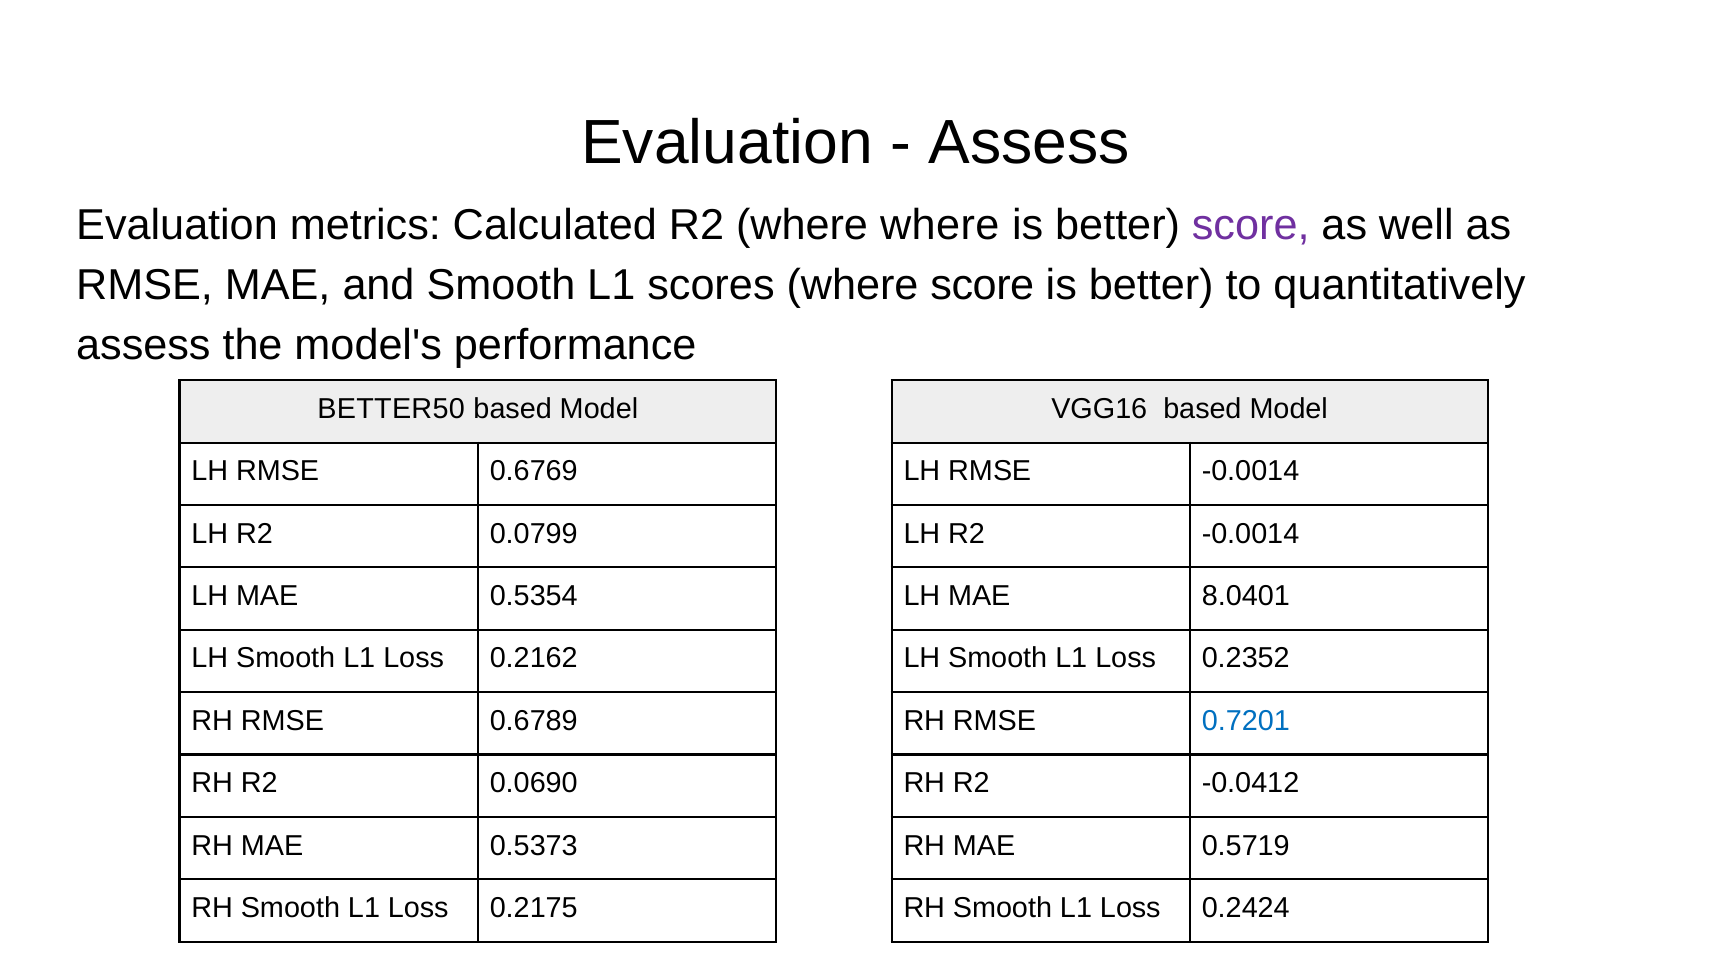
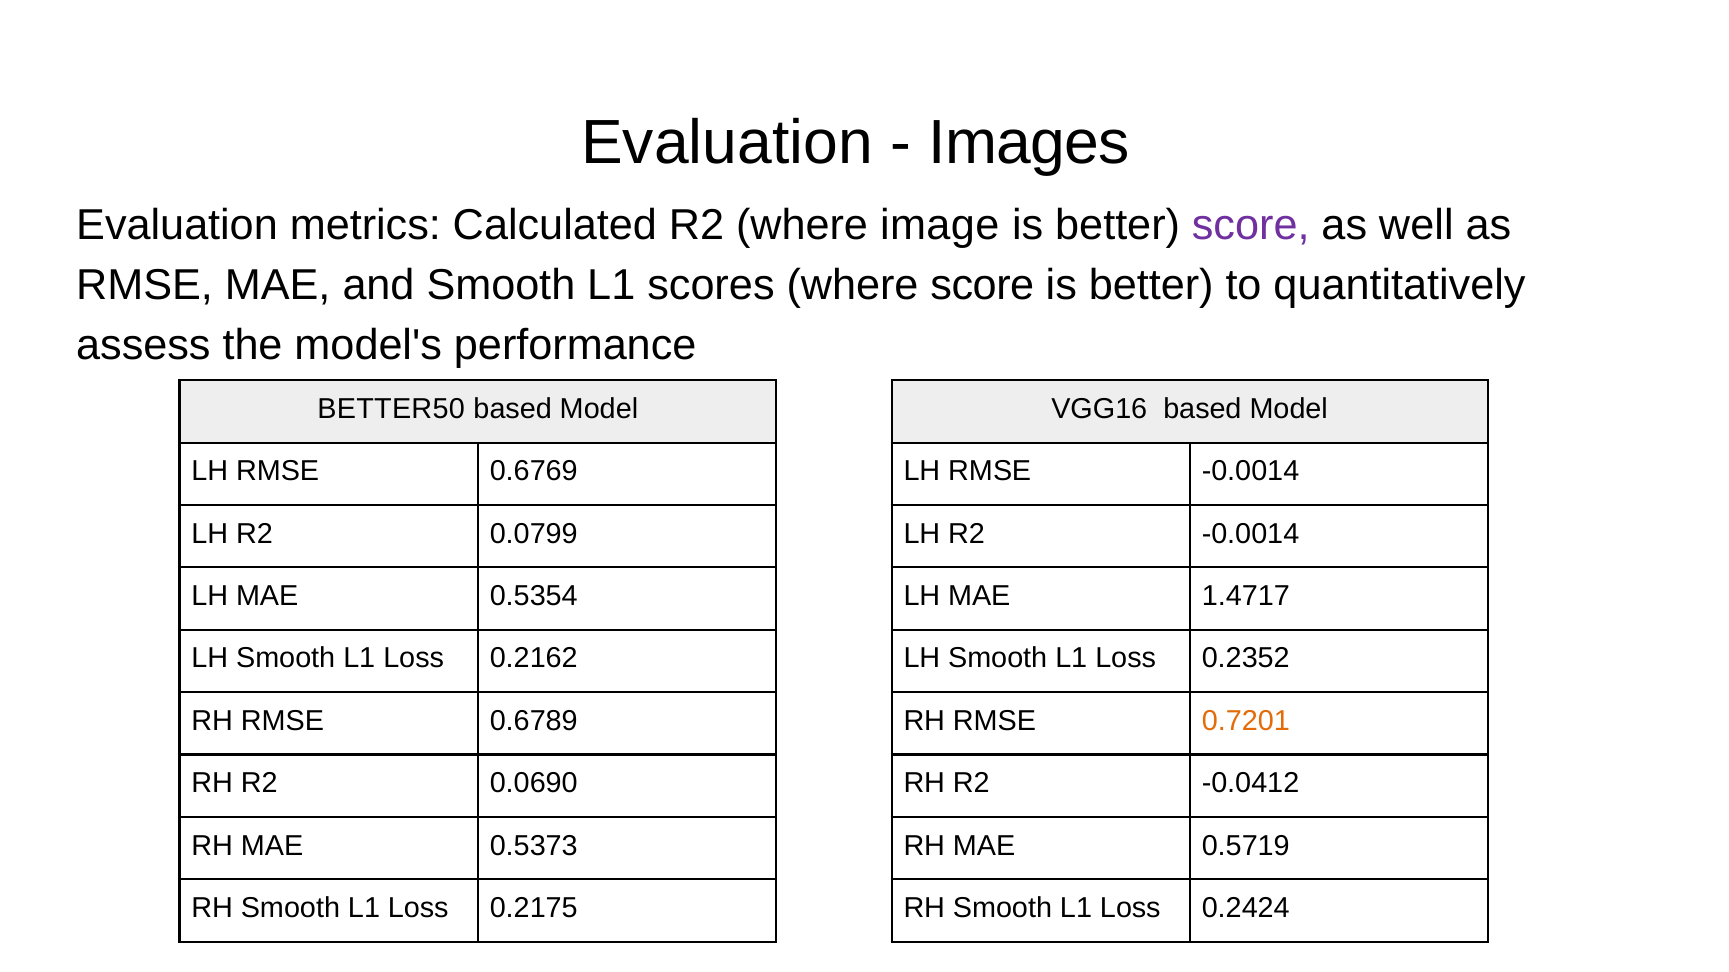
Assess: Assess -> Images (1029, 143)
where where: where -> image (940, 226)
8.0401: 8.0401 -> 1.4717 (1246, 596)
0.7201 colour: blue -> orange (1246, 721)
